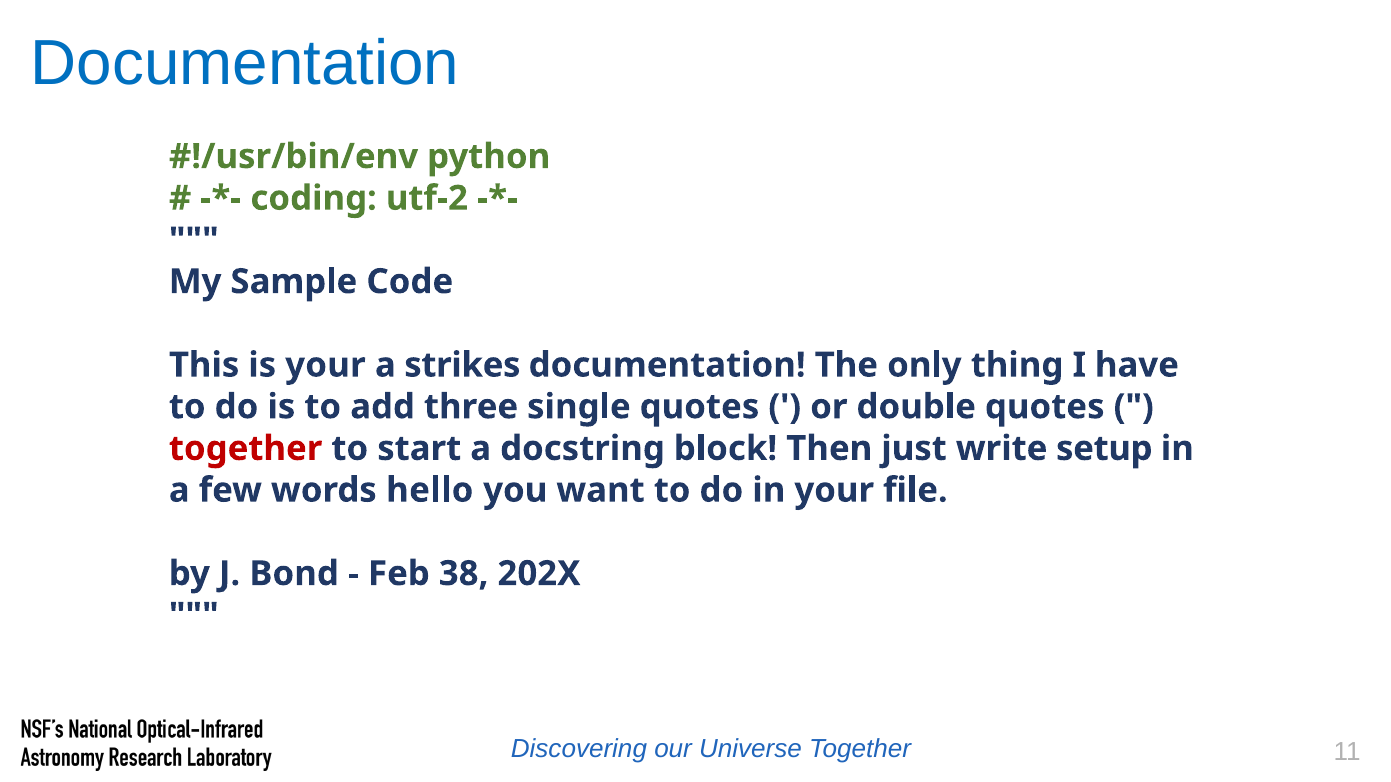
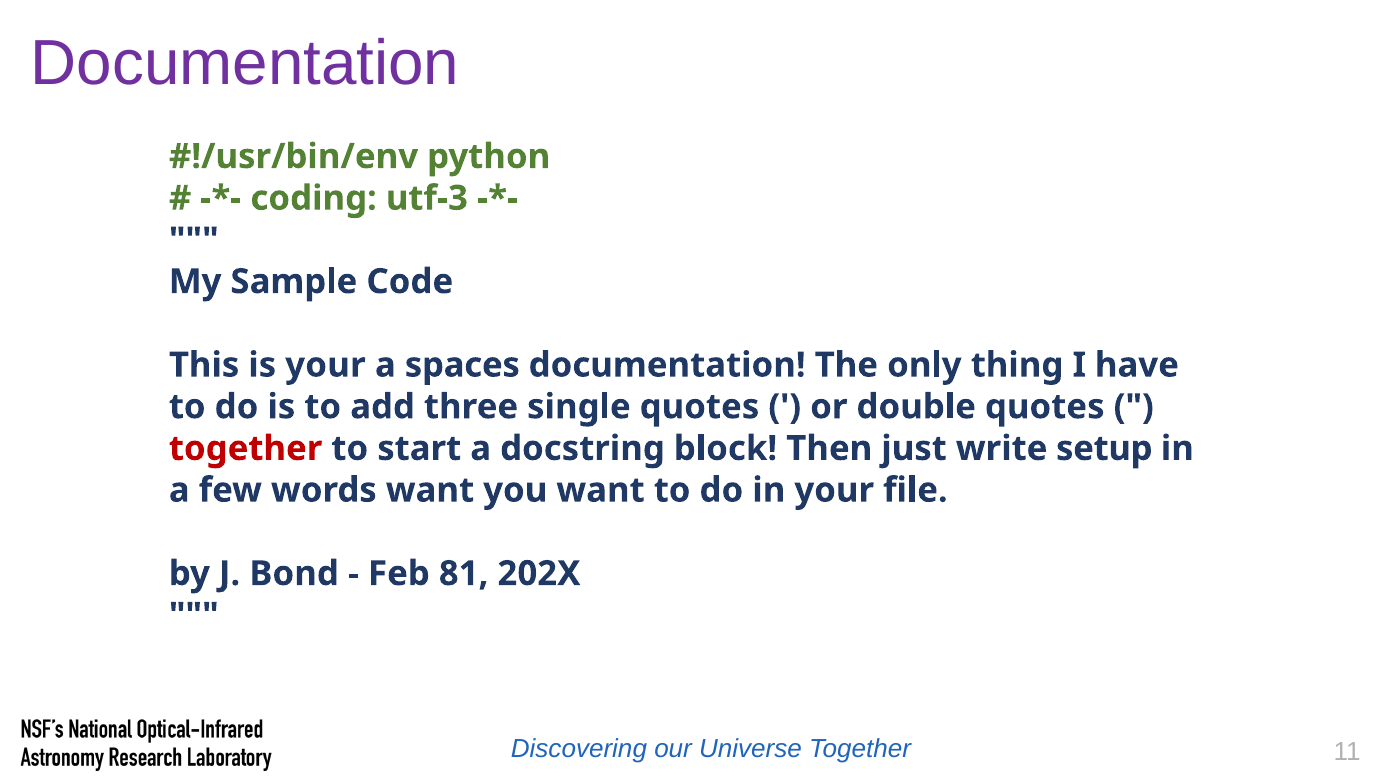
Documentation colour: blue -> purple (245, 64)
utf-2: utf-2 -> utf-3 (427, 198)
strikes: strikes -> spaces (462, 365)
words hello: hello -> want (430, 490)
38: 38 -> 81 (464, 574)
